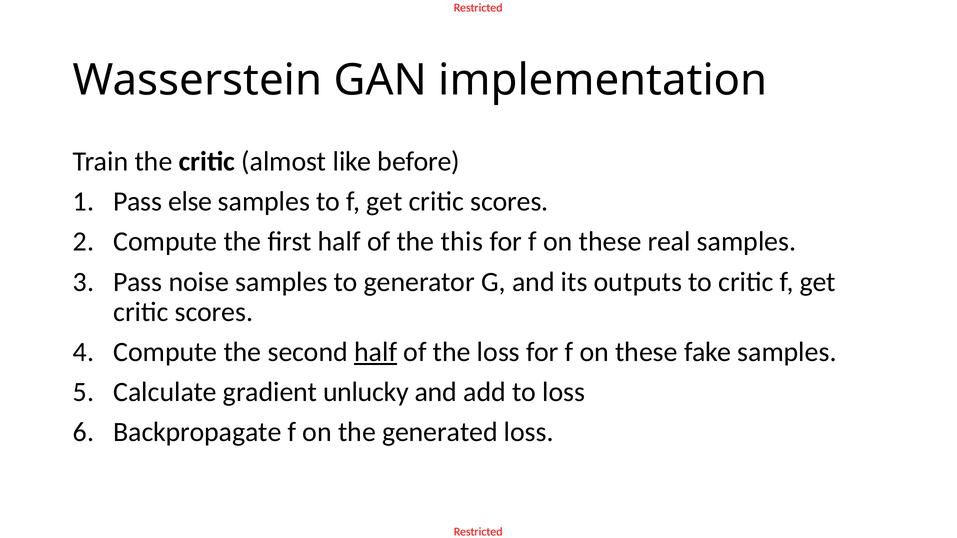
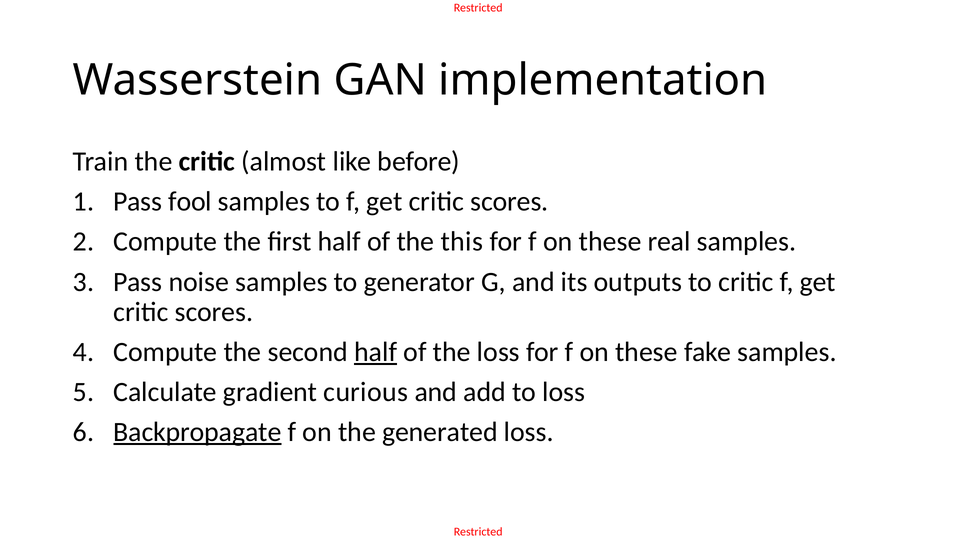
else: else -> fool (190, 202)
unlucky: unlucky -> curious (366, 392)
Backpropagate underline: none -> present (197, 432)
